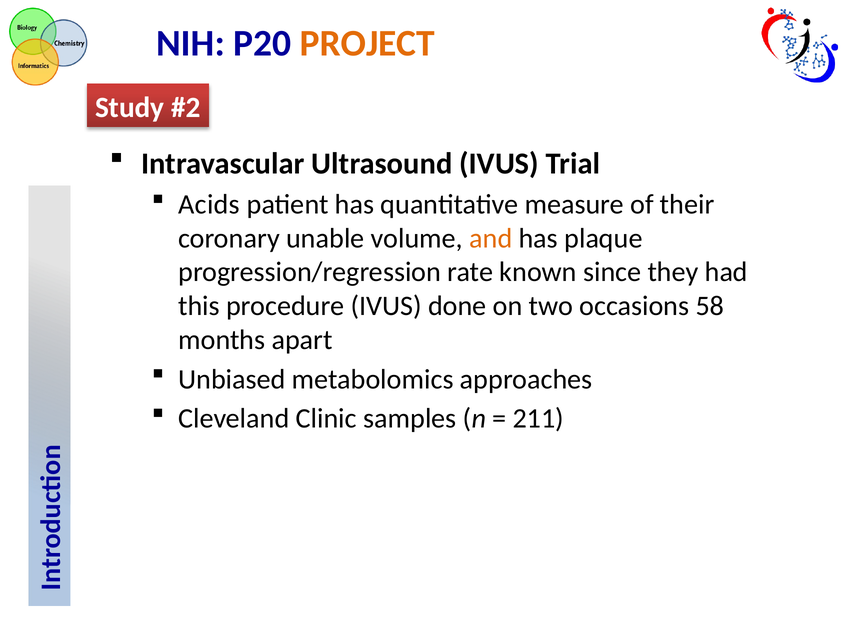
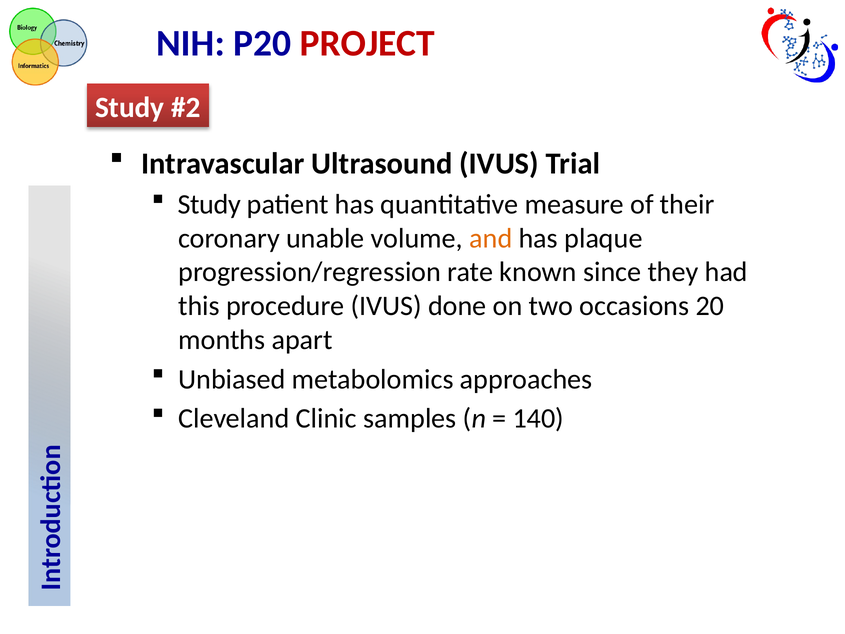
PROJECT colour: orange -> red (367, 43)
Acids: Acids -> Study (209, 204)
58: 58 -> 20 (710, 306)
211: 211 -> 140 (538, 418)
